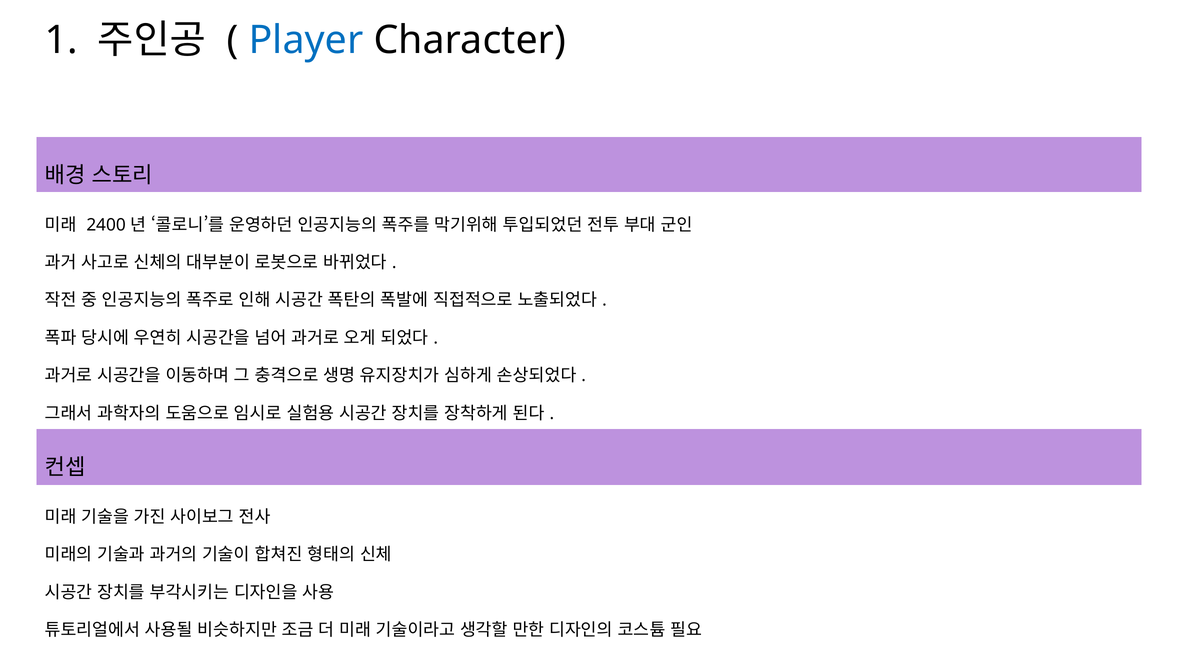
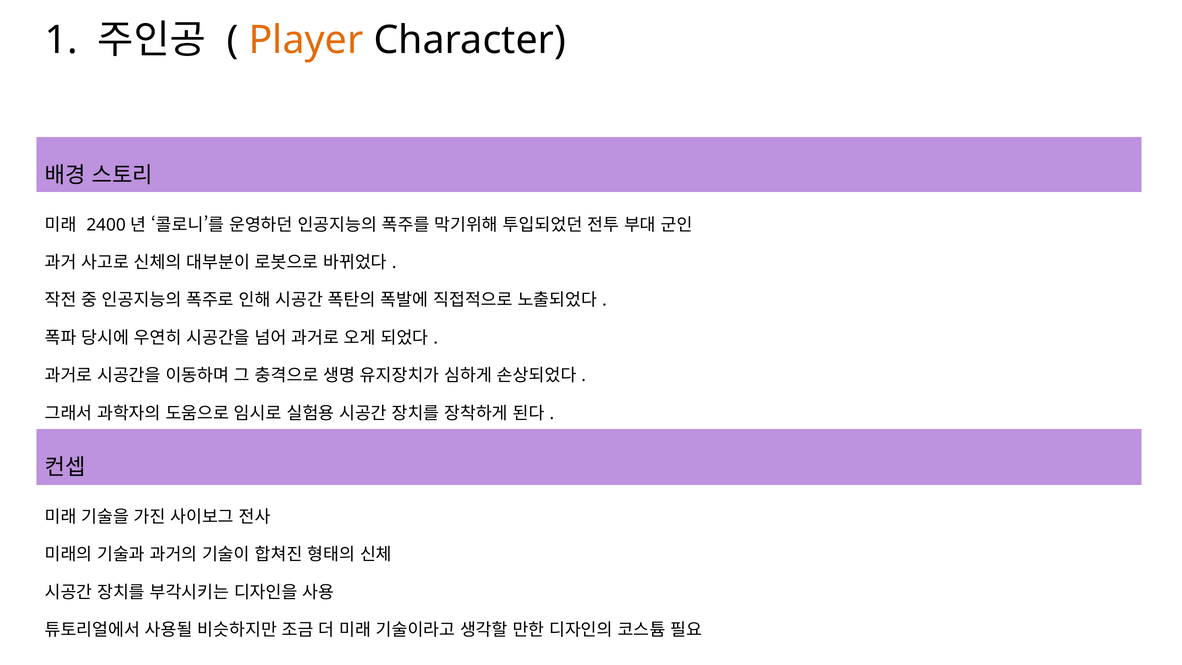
Player colour: blue -> orange (306, 40)
